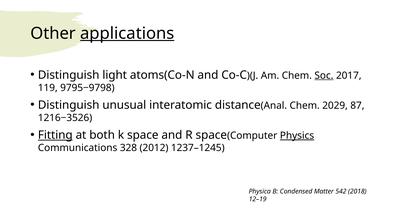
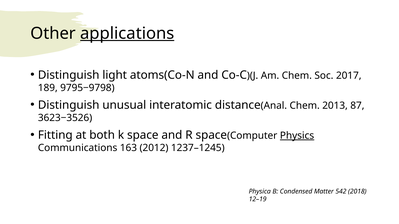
Soc underline: present -> none (324, 76)
119: 119 -> 189 (48, 88)
2029: 2029 -> 2013 (335, 106)
1216−3526: 1216−3526 -> 3623−3526 (65, 118)
Fitting underline: present -> none (55, 135)
328: 328 -> 163 (128, 148)
